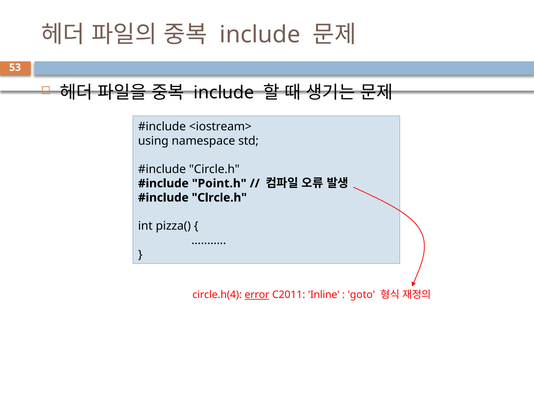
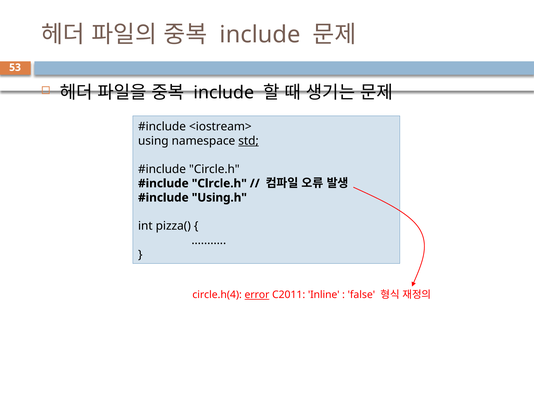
std underline: none -> present (249, 141)
Point.h: Point.h -> Clrcle.h (219, 184)
Clrcle.h: Clrcle.h -> Using.h (219, 198)
goto: goto -> false (361, 295)
